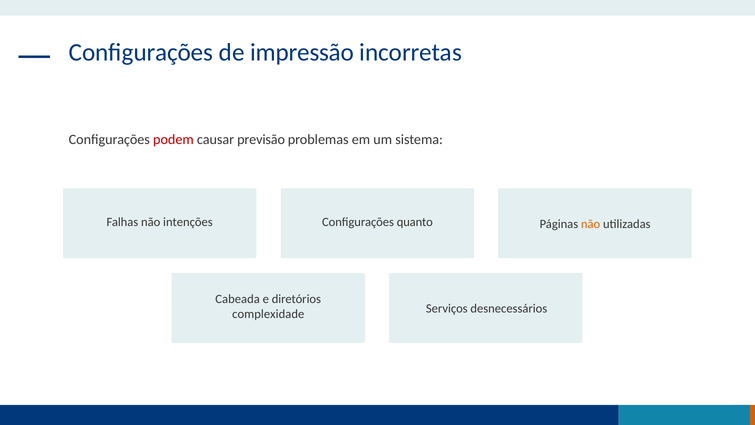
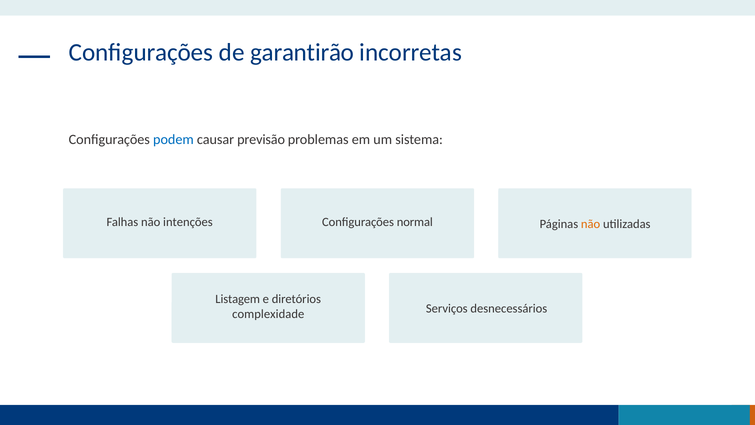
impressão: impressão -> garantirão (302, 52)
podem colour: red -> blue (173, 140)
quanto: quanto -> normal (415, 222)
Cabeada: Cabeada -> Listagem (238, 299)
